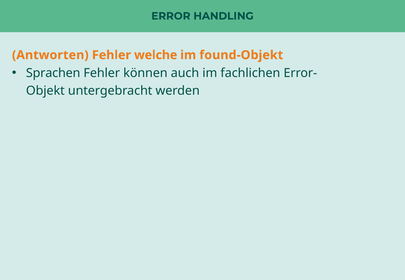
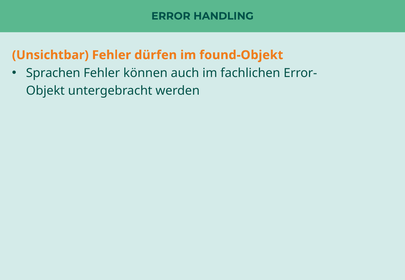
Antworten: Antworten -> Unsichtbar (50, 55)
welche: welche -> dürfen (156, 55)
